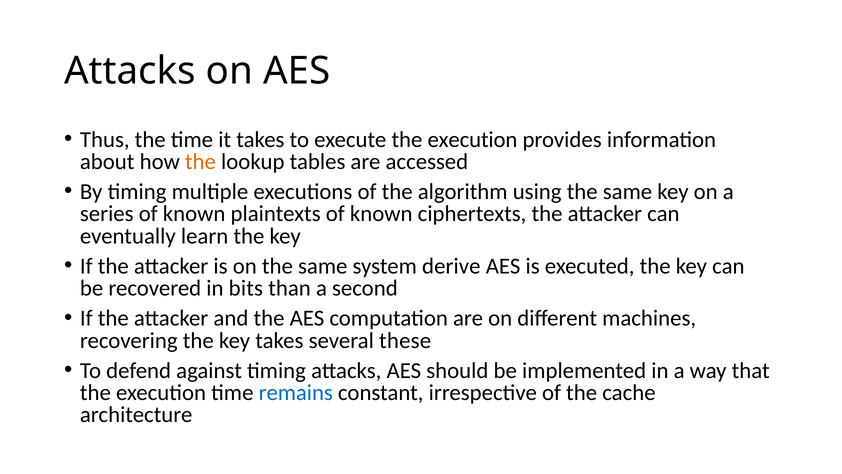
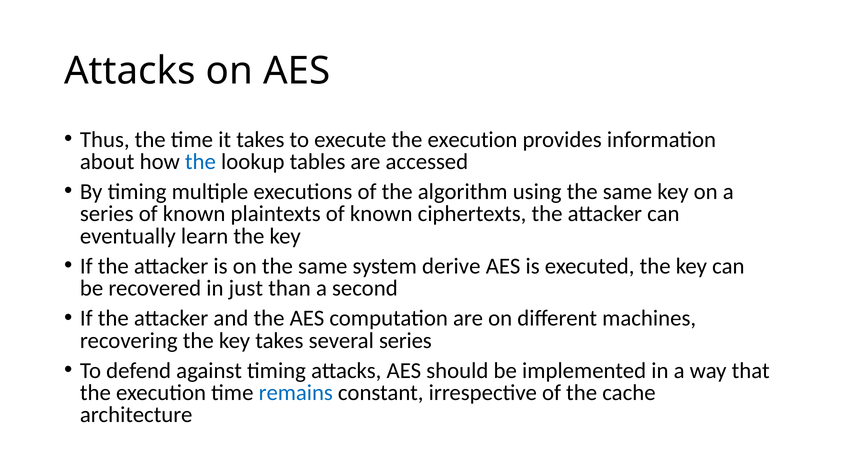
the colour: orange -> blue (200, 162)
bits: bits -> just (246, 288)
several these: these -> series (405, 340)
